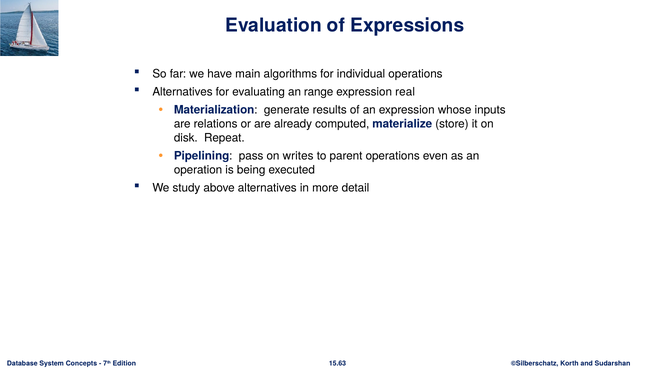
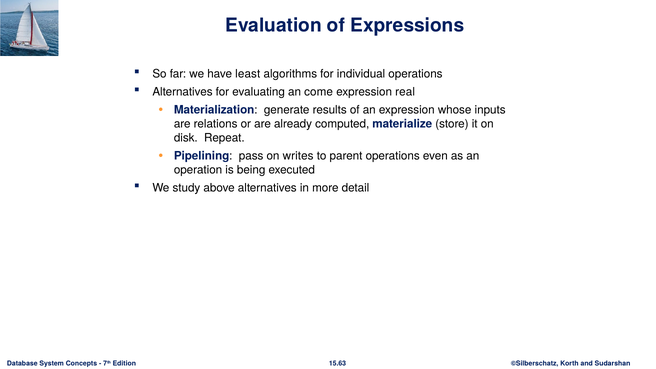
main: main -> least (248, 74)
range: range -> come (319, 92)
